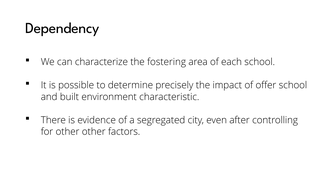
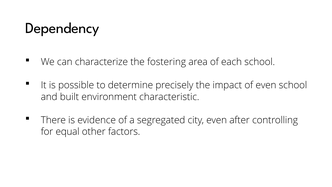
of offer: offer -> even (266, 85)
for other: other -> equal (68, 132)
